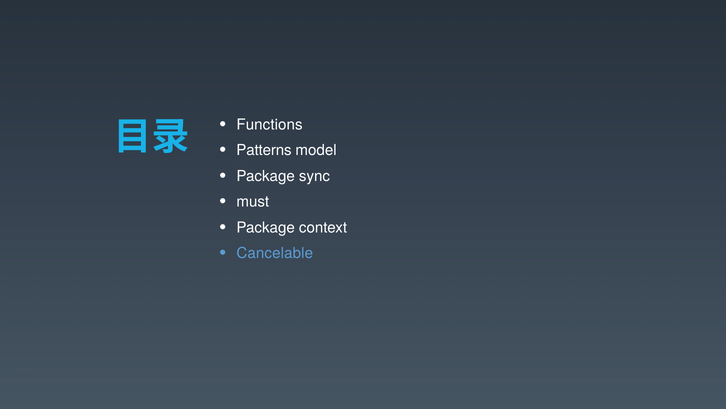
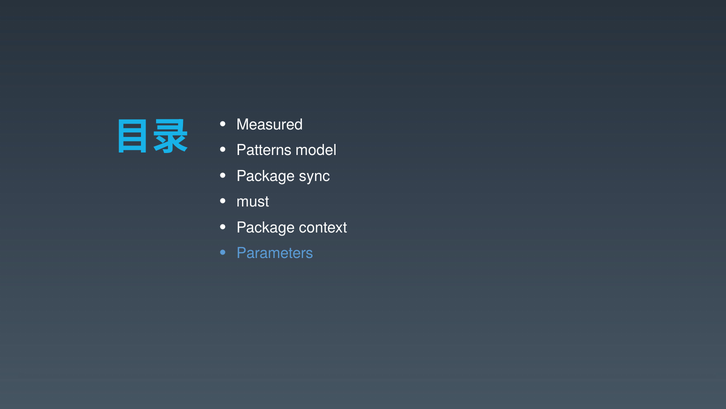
Functions: Functions -> Measured (270, 125)
Cancelable: Cancelable -> Parameters (275, 253)
